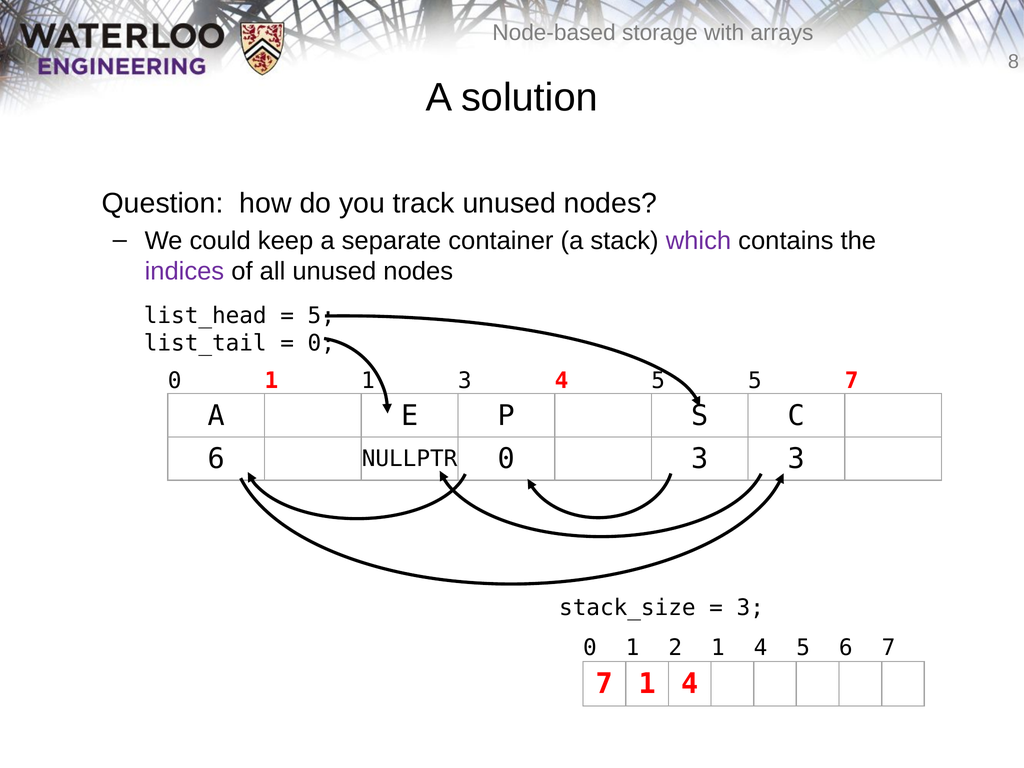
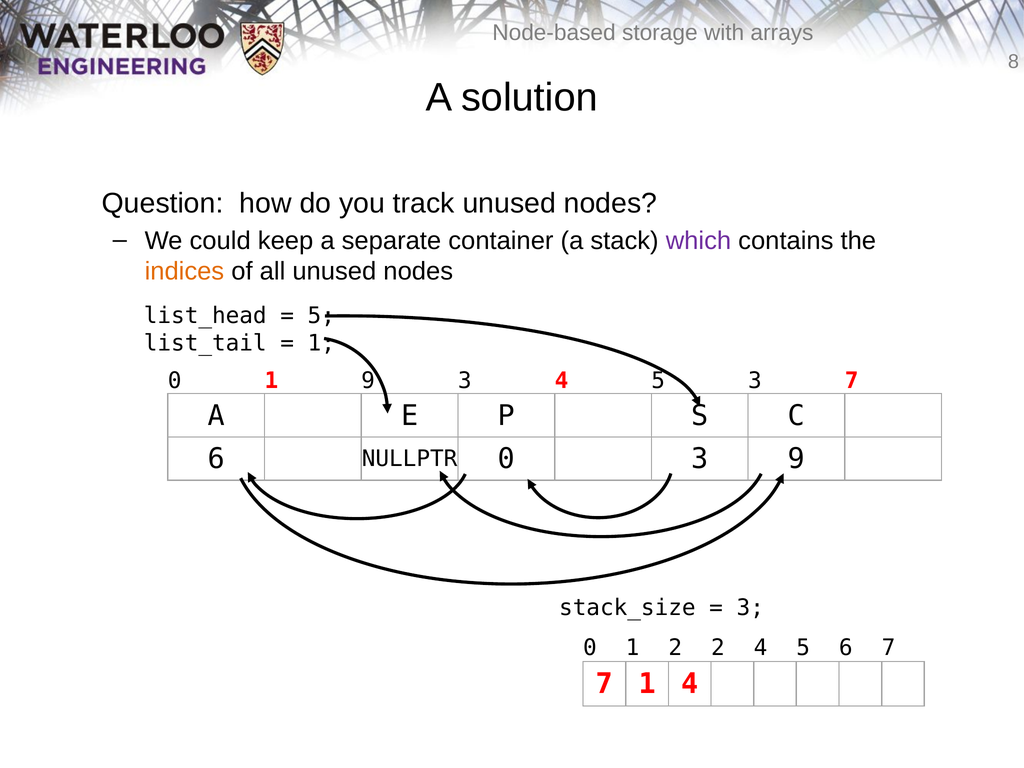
indices colour: purple -> orange (184, 271)
0: 0 -> 1 (321, 343)
1 1: 1 -> 9 (368, 381)
5 5: 5 -> 3 (755, 381)
3 3: 3 -> 9 (796, 459)
2 1: 1 -> 2 (718, 648)
